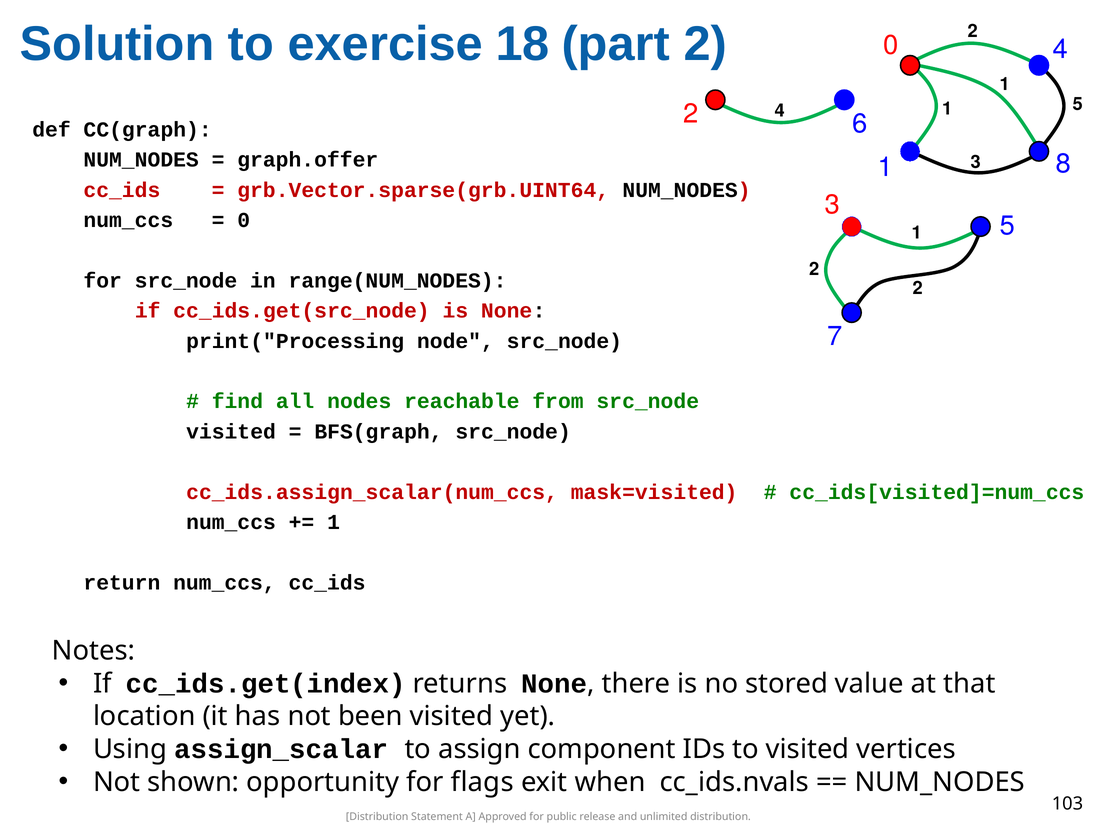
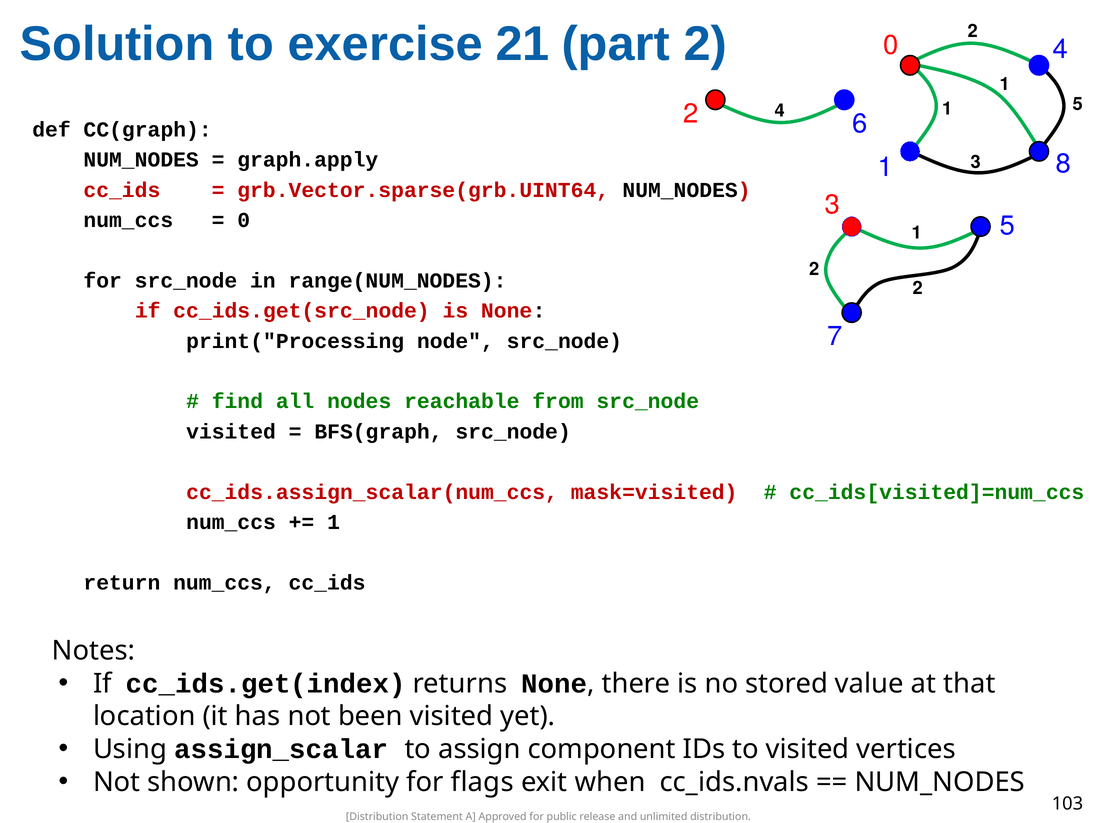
18: 18 -> 21 (523, 44)
graph.offer: graph.offer -> graph.apply (308, 160)
